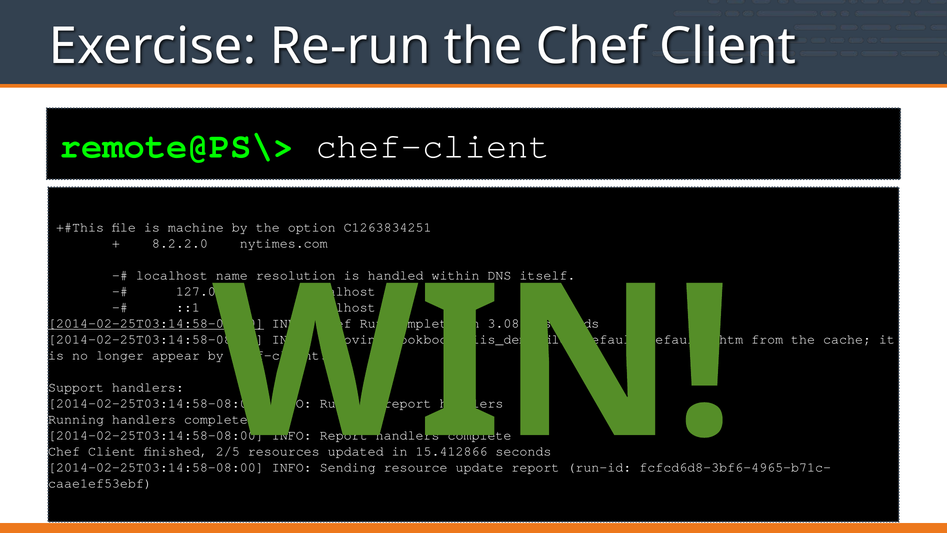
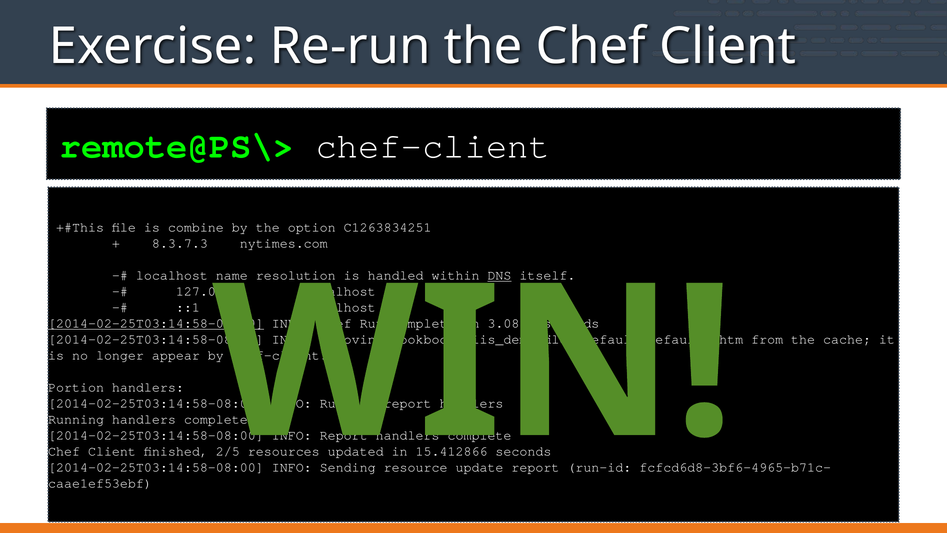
machine: machine -> combine (196, 227)
8.2.2.0: 8.2.2.0 -> 8.3.7.3 (180, 243)
DNS underline: none -> present (499, 275)
Support: Support -> Portion (76, 387)
